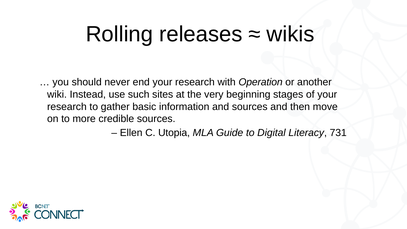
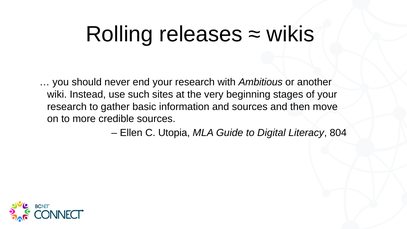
Operation: Operation -> Ambitious (261, 82)
731: 731 -> 804 (338, 133)
